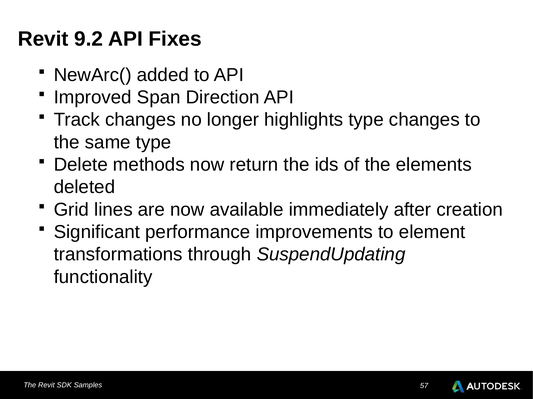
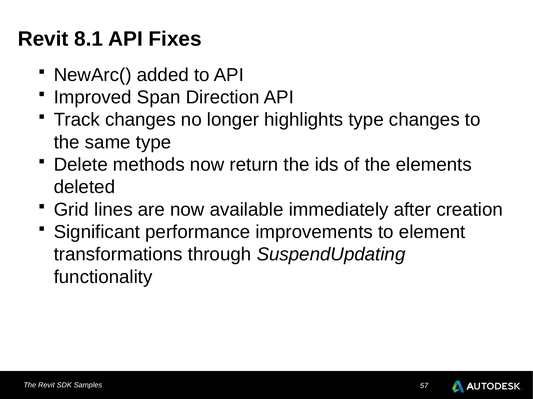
9.2: 9.2 -> 8.1 (89, 39)
